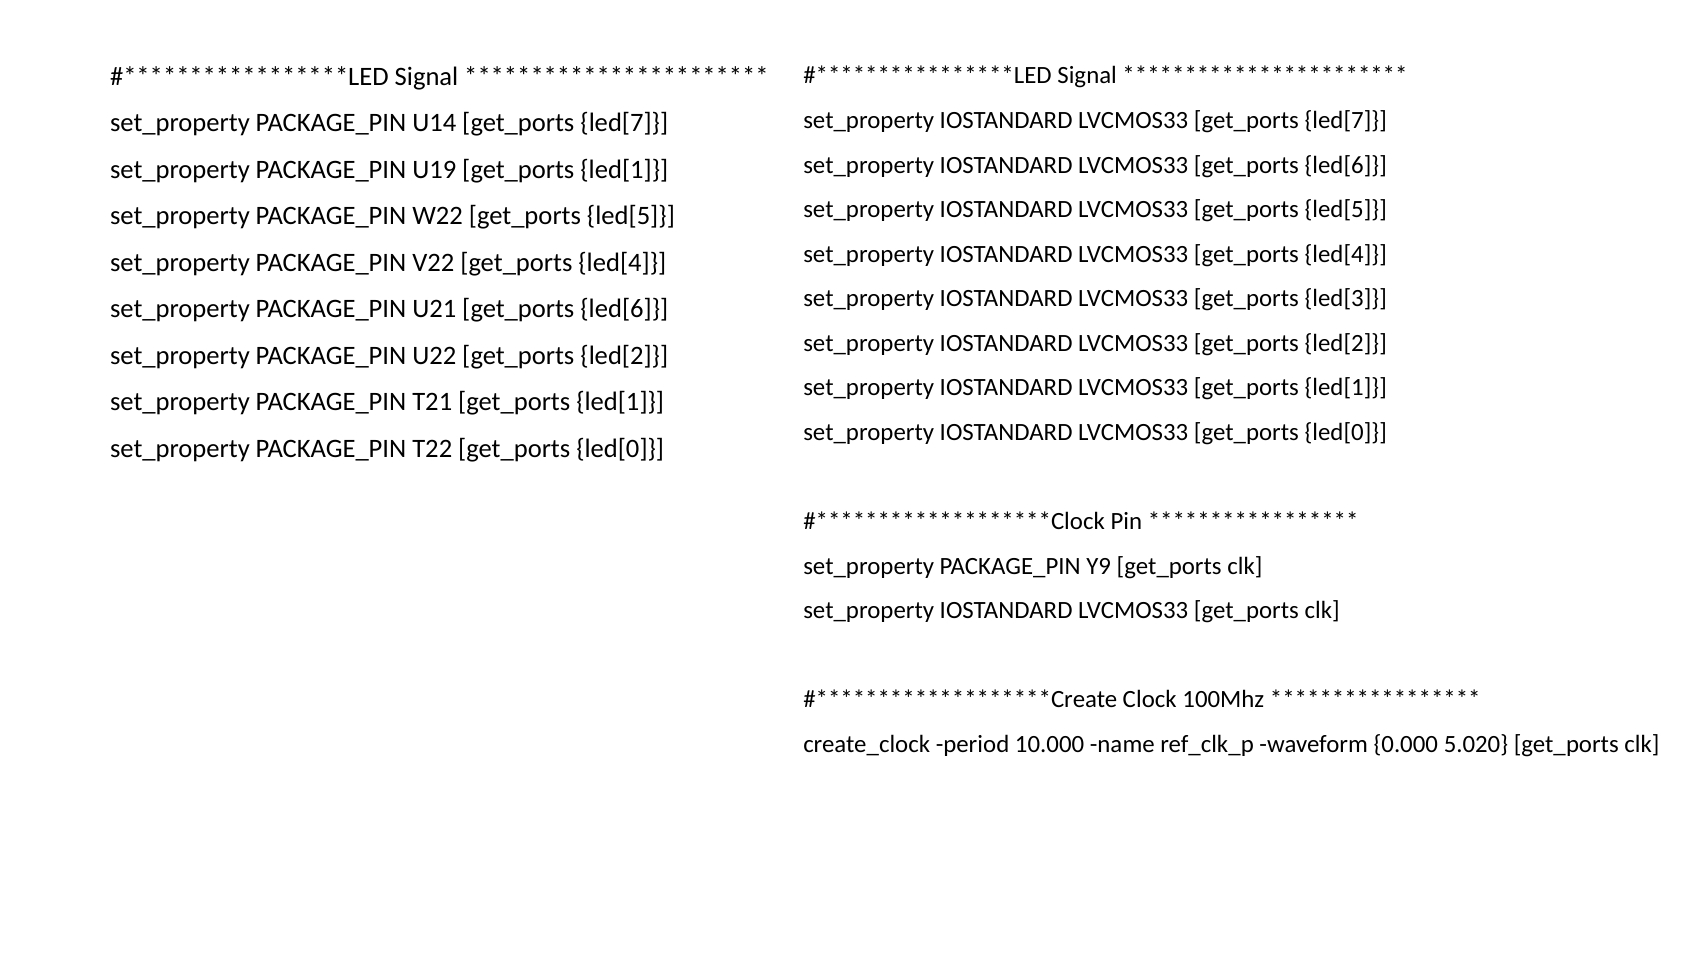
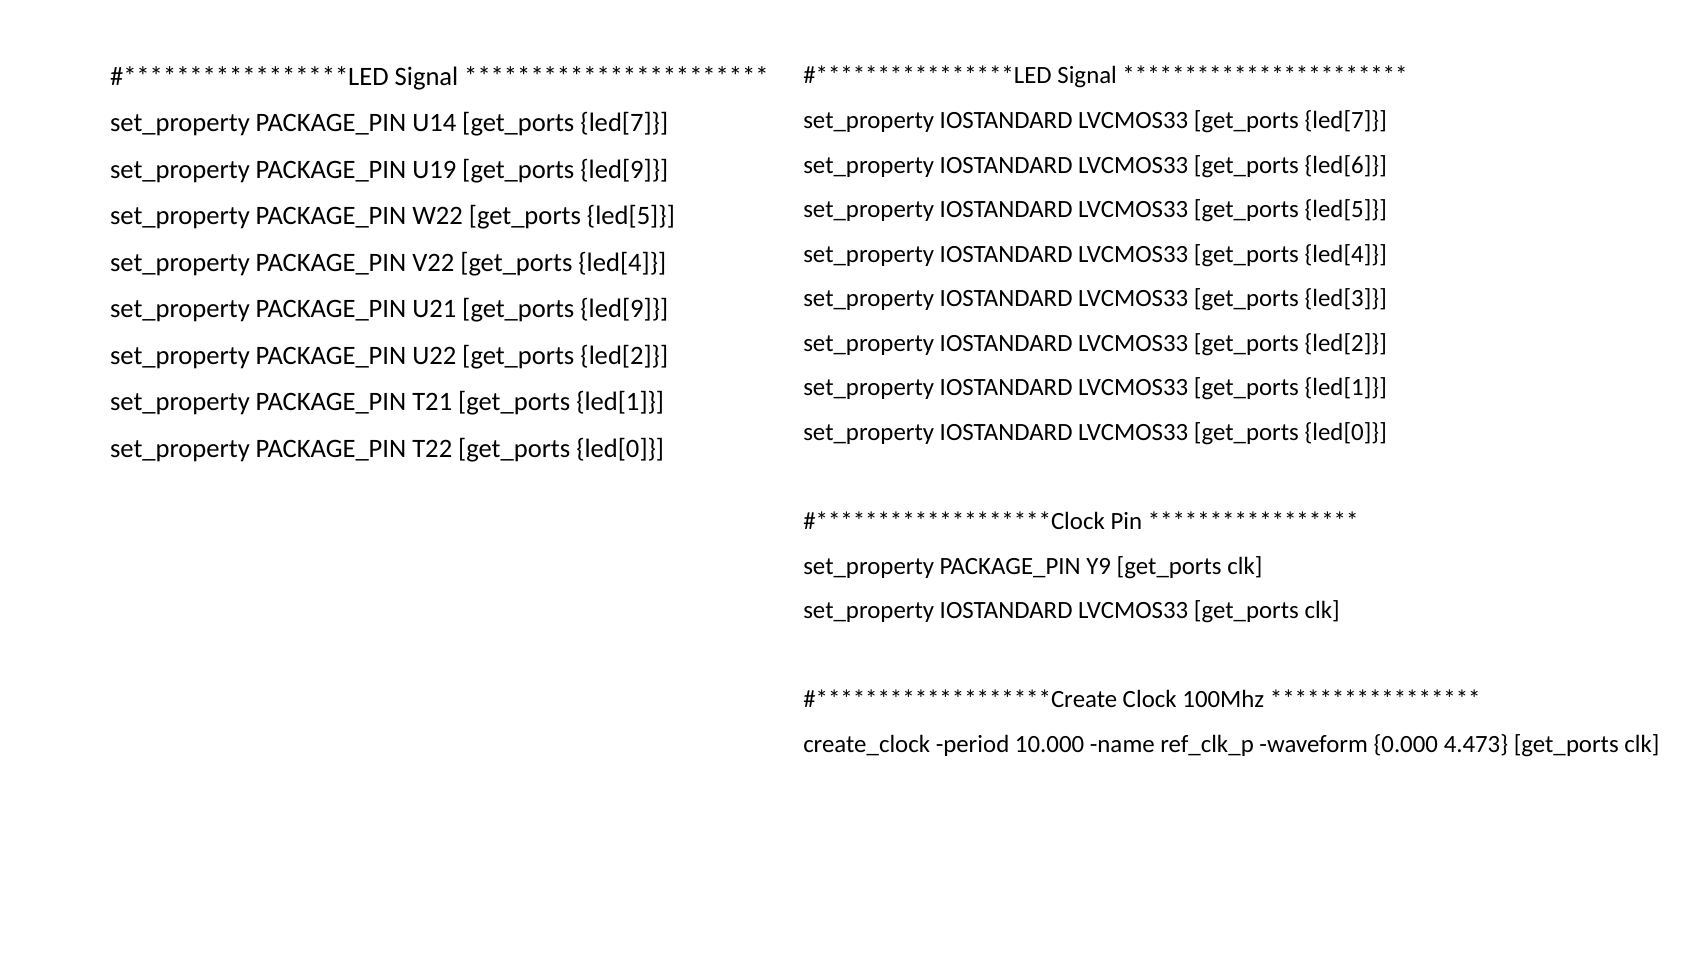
U19 get_ports led[1: led[1 -> led[9 (624, 170)
U21 get_ports led[6: led[6 -> led[9 (624, 309)
5.020: 5.020 -> 4.473 (1476, 744)
